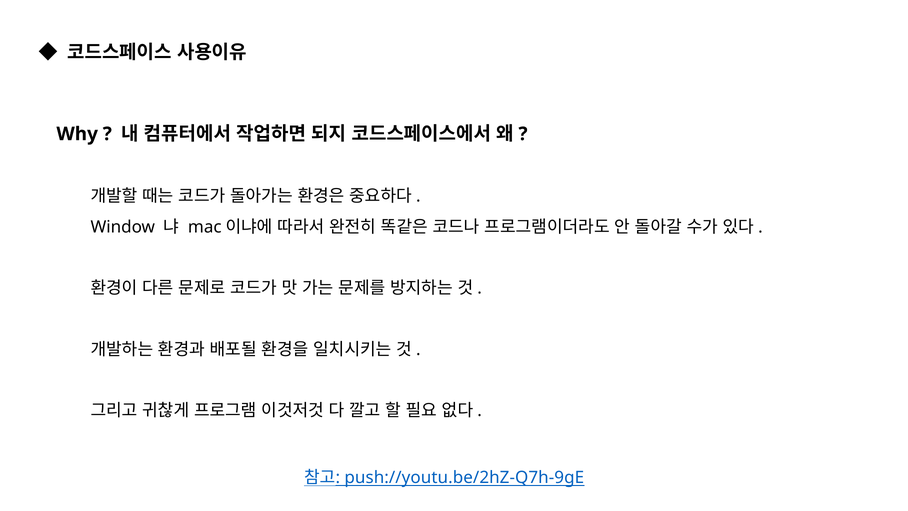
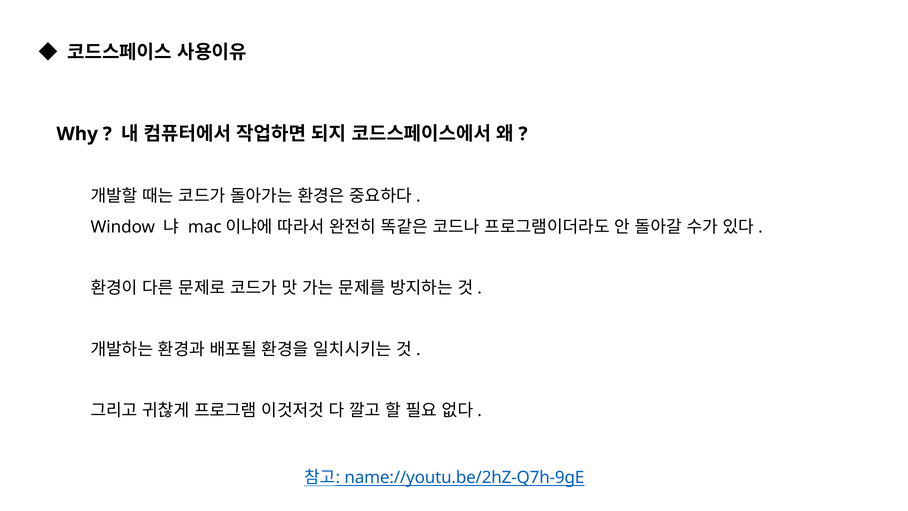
push://youtu.be/2hZ-Q7h-9gE: push://youtu.be/2hZ-Q7h-9gE -> name://youtu.be/2hZ-Q7h-9gE (464, 477)
